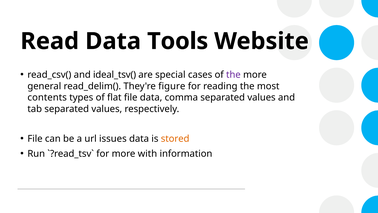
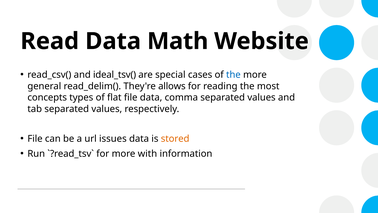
Tools: Tools -> Math (178, 41)
the colour: purple -> blue (233, 75)
figure: figure -> allows (172, 86)
contents: contents -> concepts (47, 97)
